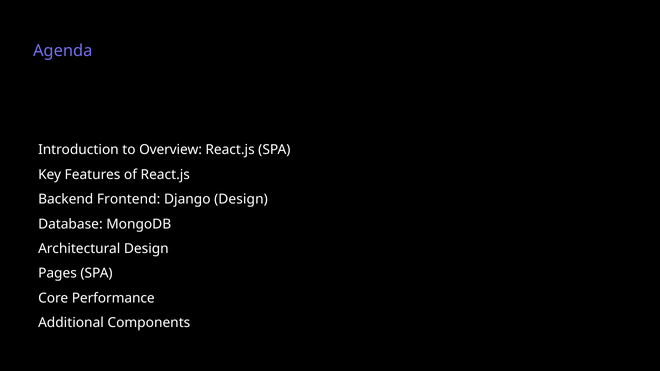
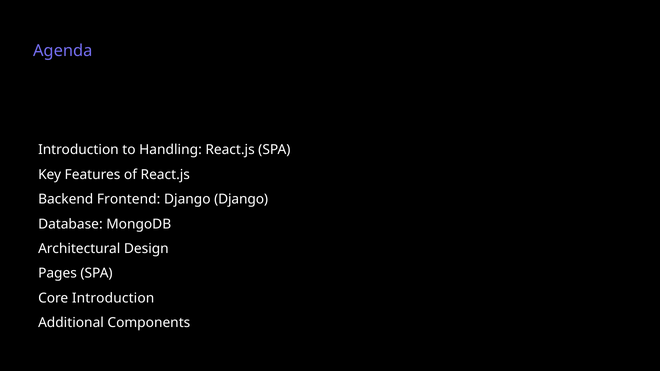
Overview: Overview -> Handling (170, 150)
Django Design: Design -> Django (241, 199)
Core Performance: Performance -> Introduction (113, 298)
